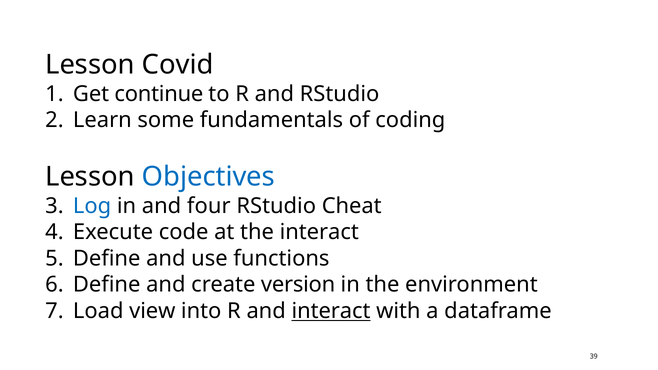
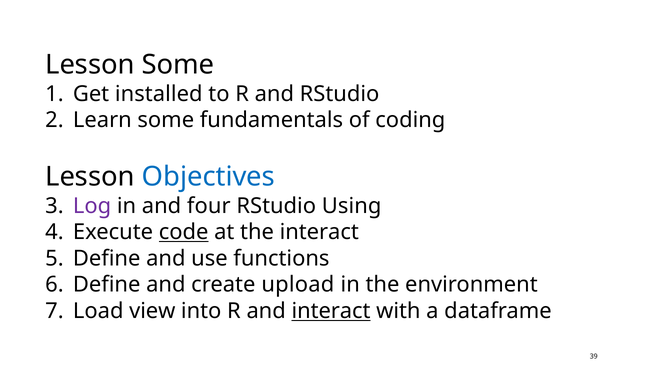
Lesson Covid: Covid -> Some (178, 65)
continue: continue -> installed (159, 94)
Log colour: blue -> purple (92, 206)
Cheat: Cheat -> Using (352, 206)
code underline: none -> present (184, 232)
version: version -> upload (298, 285)
